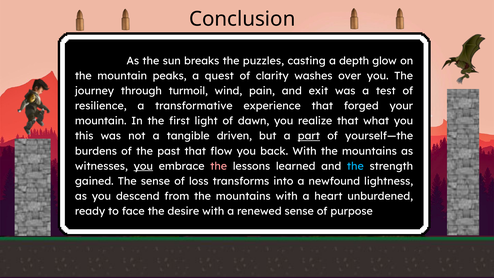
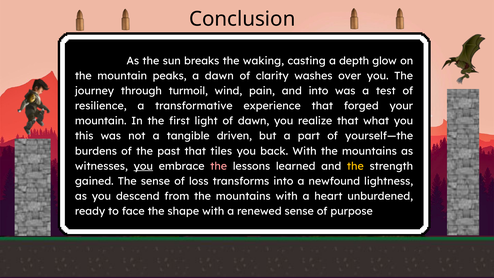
puzzles: puzzles -> waking (263, 61)
a quest: quest -> dawn (219, 76)
and exit: exit -> into (318, 91)
part underline: present -> none (309, 136)
flow: flow -> tiles (221, 151)
the colour: light blue -> yellow (355, 166)
desire: desire -> shape (183, 211)
